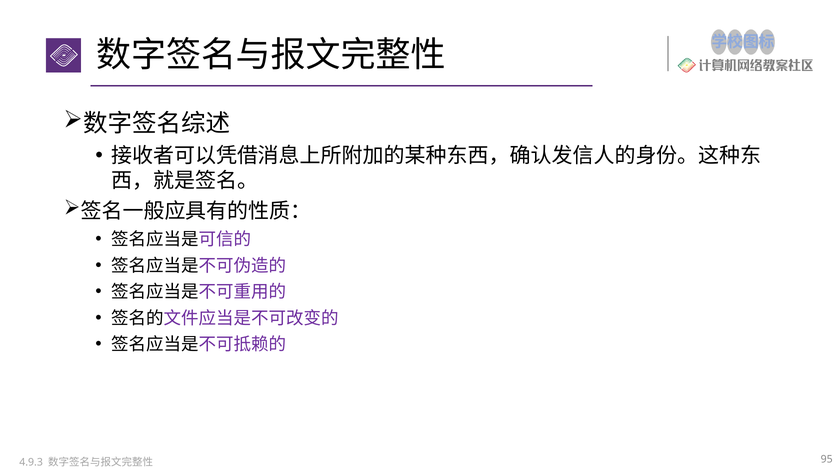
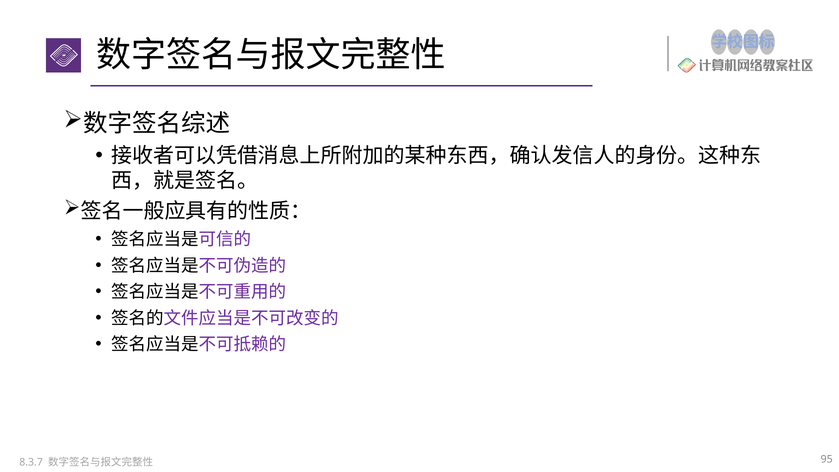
4.9.3: 4.9.3 -> 8.3.7 (31, 462)
